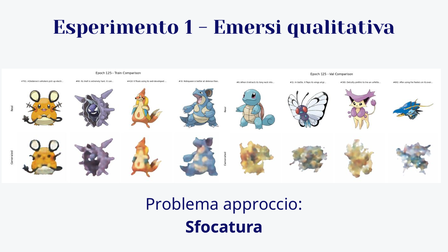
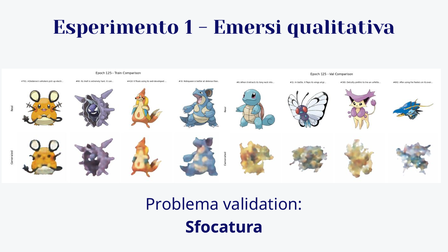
approccio: approccio -> validation (263, 205)
